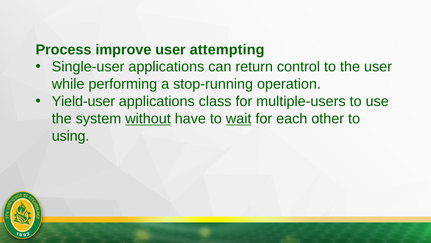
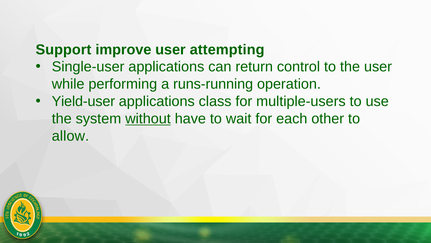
Process: Process -> Support (63, 49)
stop-running: stop-running -> runs-running (213, 84)
wait underline: present -> none (239, 118)
using: using -> allow (70, 136)
